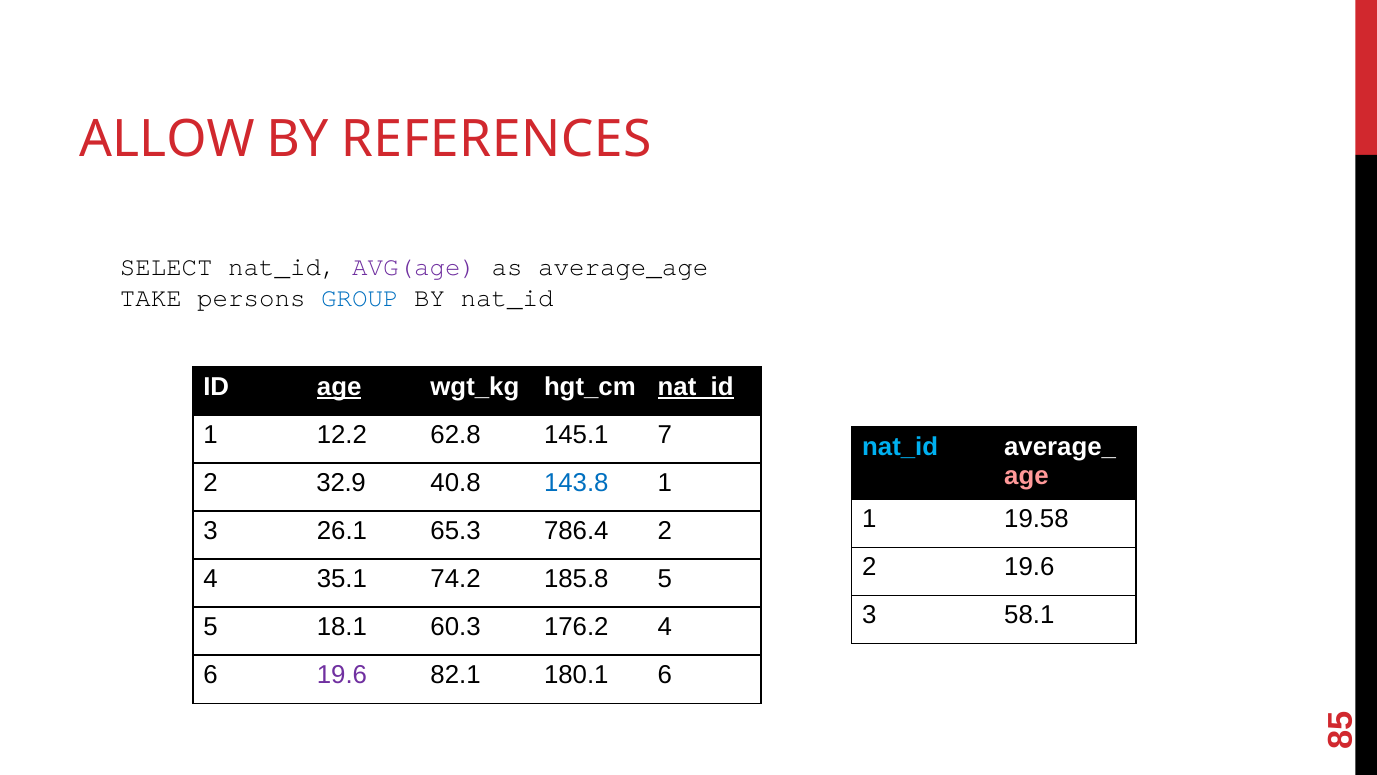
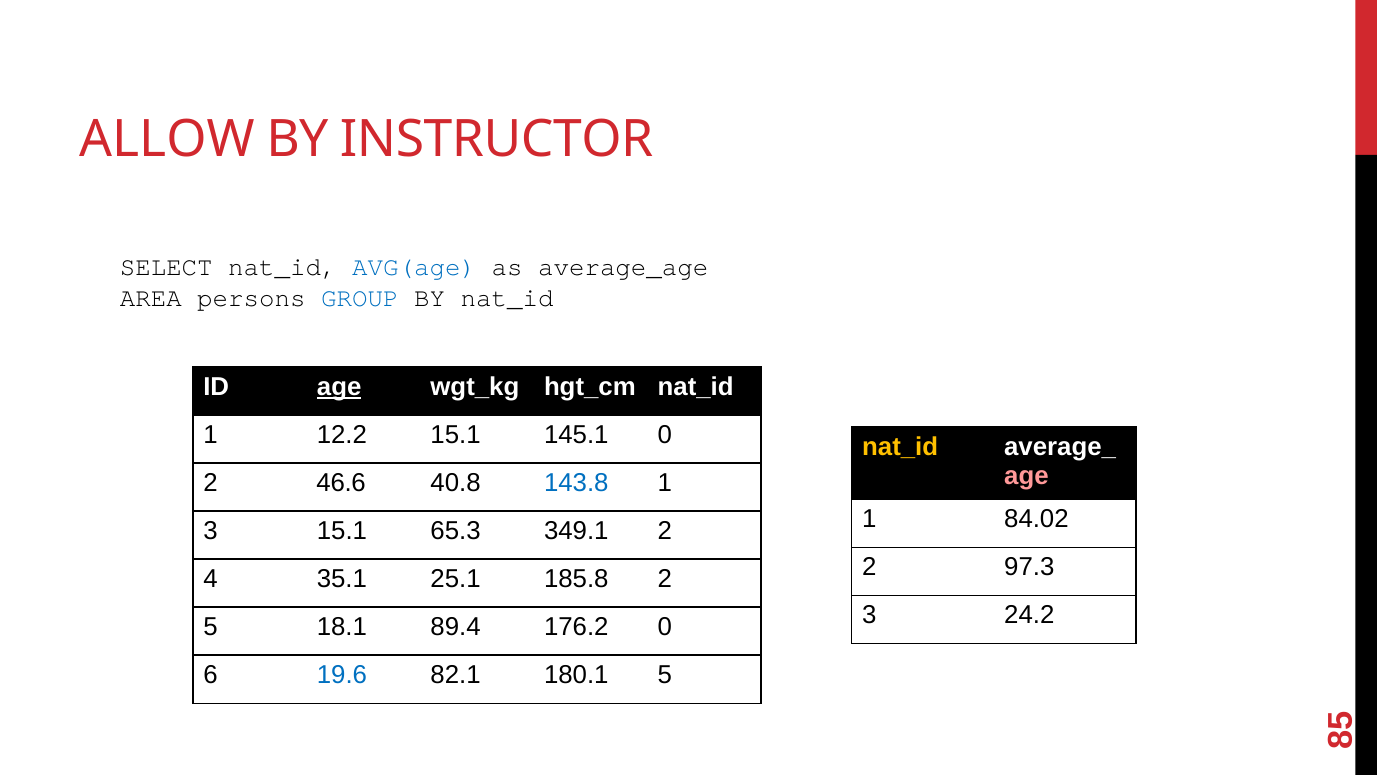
REFERENCES: REFERENCES -> INSTRUCTOR (497, 140)
AVG(age colour: purple -> blue (414, 267)
TAKE: TAKE -> AREA (151, 298)
nat_id underline: present -> none (696, 387)
12.2 62.8: 62.8 -> 15.1 (456, 435)
145.1 7: 7 -> 0 (665, 435)
nat_id colour: light blue -> yellow (900, 447)
32.9: 32.9 -> 46.6 (341, 483)
19.58: 19.58 -> 84.02 (1036, 519)
3 26.1: 26.1 -> 15.1 (342, 531)
786.4: 786.4 -> 349.1 (576, 531)
2 19.6: 19.6 -> 97.3 (1029, 567)
74.2: 74.2 -> 25.1 (456, 579)
185.8 5: 5 -> 2 (665, 579)
58.1: 58.1 -> 24.2 (1029, 615)
60.3: 60.3 -> 89.4 (456, 627)
176.2 4: 4 -> 0 (665, 627)
19.6 colour: purple -> blue (342, 675)
180.1 6: 6 -> 5 (665, 675)
